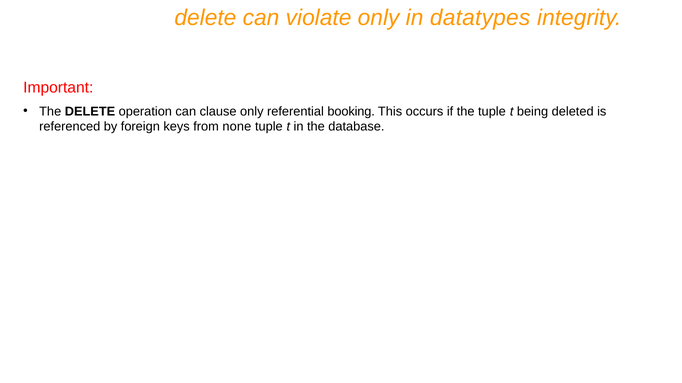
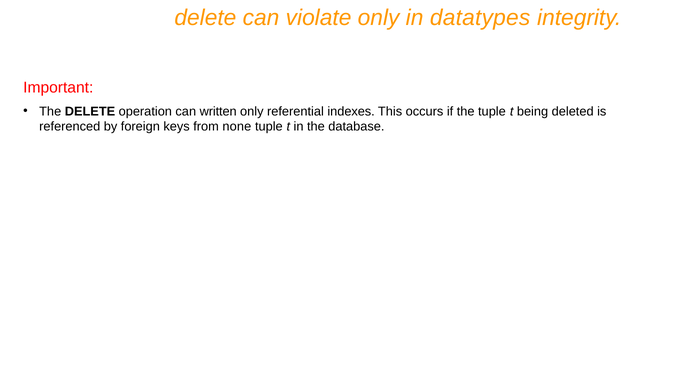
clause: clause -> written (218, 112)
booking: booking -> indexes (351, 112)
